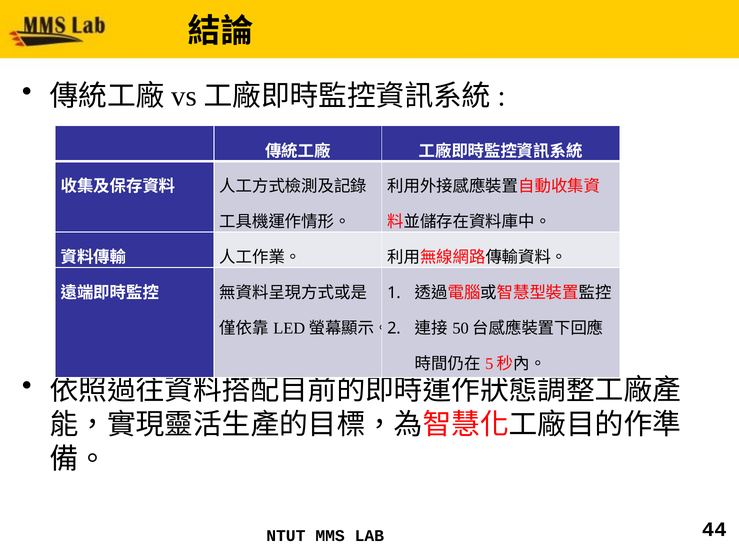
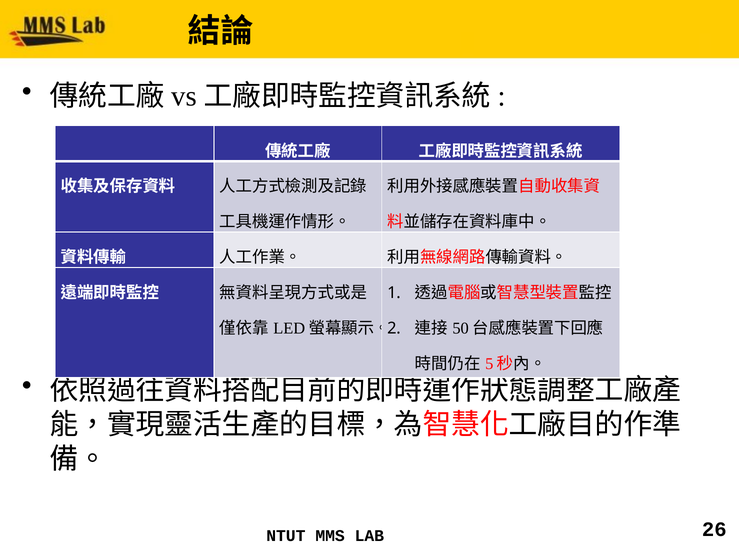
44: 44 -> 26 (714, 530)
